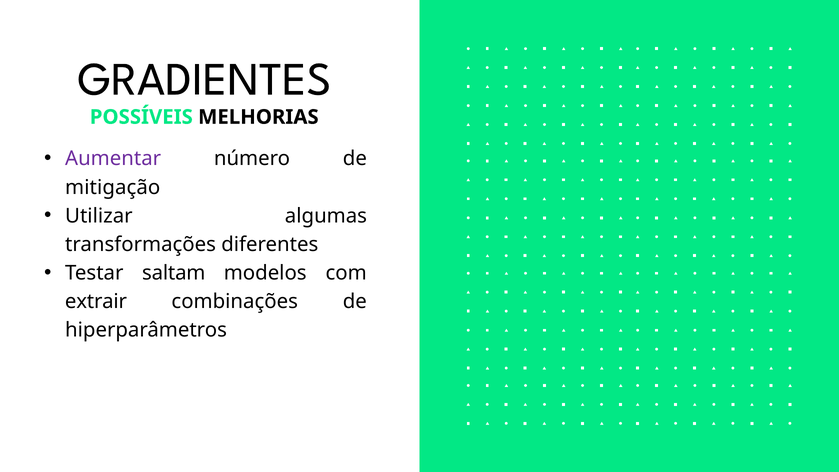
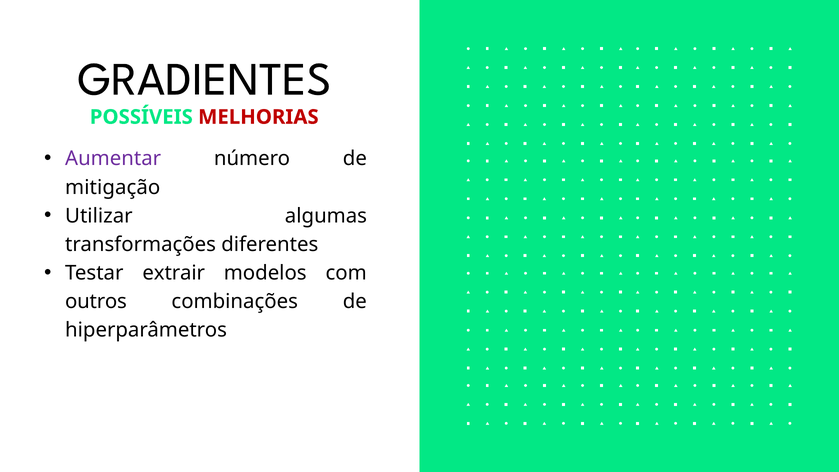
MELHORIAS colour: black -> red (258, 117)
saltam: saltam -> extrair (174, 273)
extrair: extrair -> outros (96, 301)
